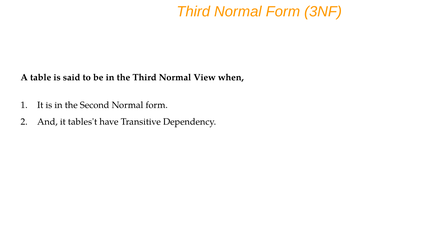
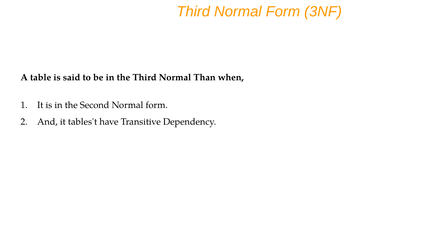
View: View -> Than (205, 77)
